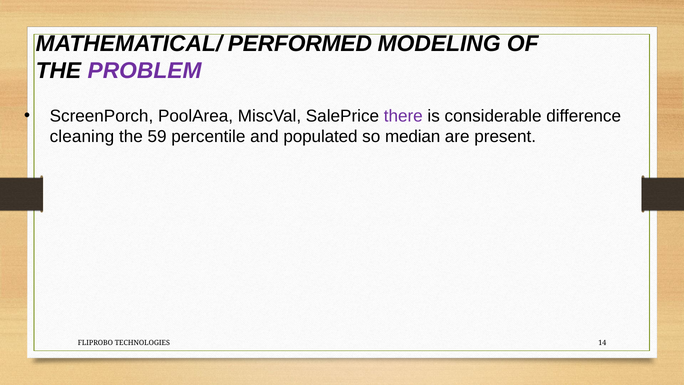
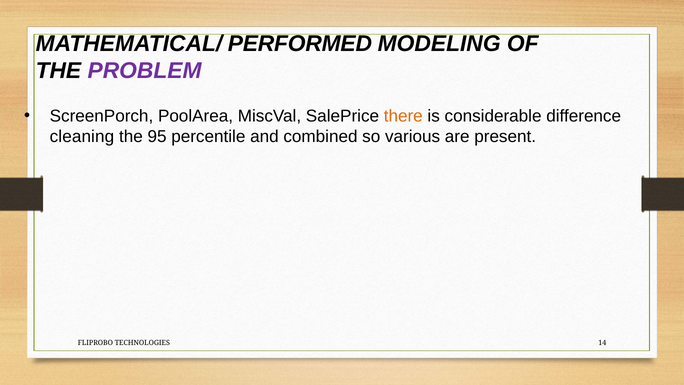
there colour: purple -> orange (403, 116)
59: 59 -> 95 (157, 136)
populated: populated -> combined (320, 136)
median: median -> various (413, 136)
